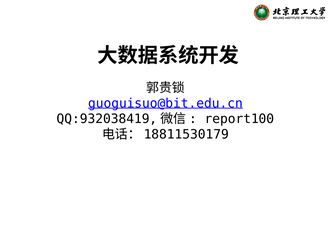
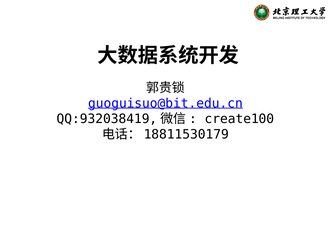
report100: report100 -> create100 (239, 118)
